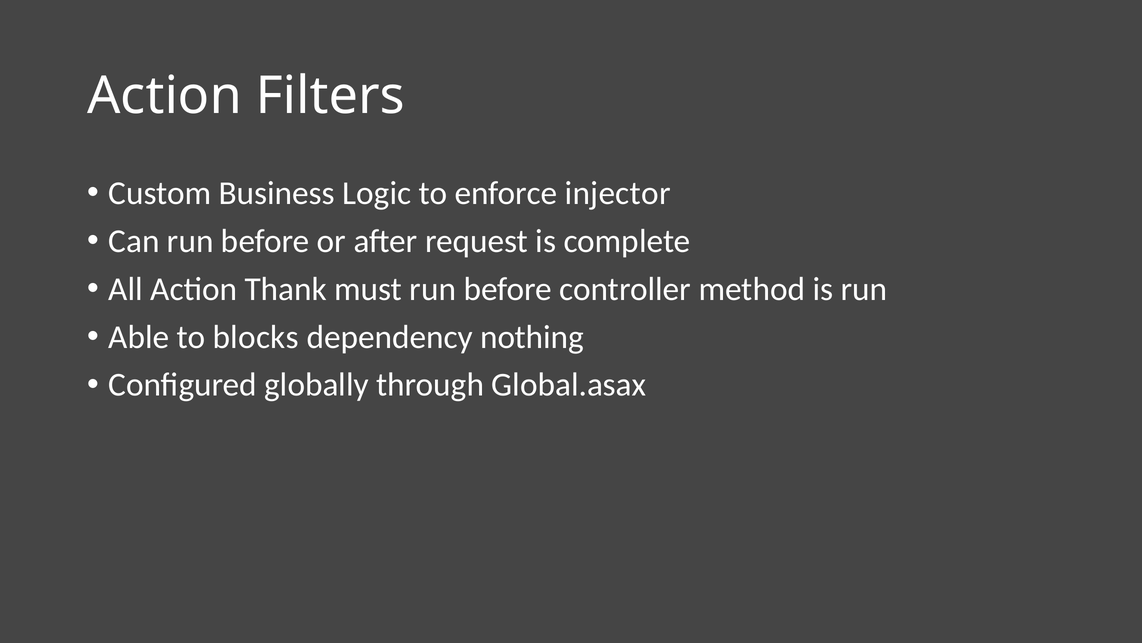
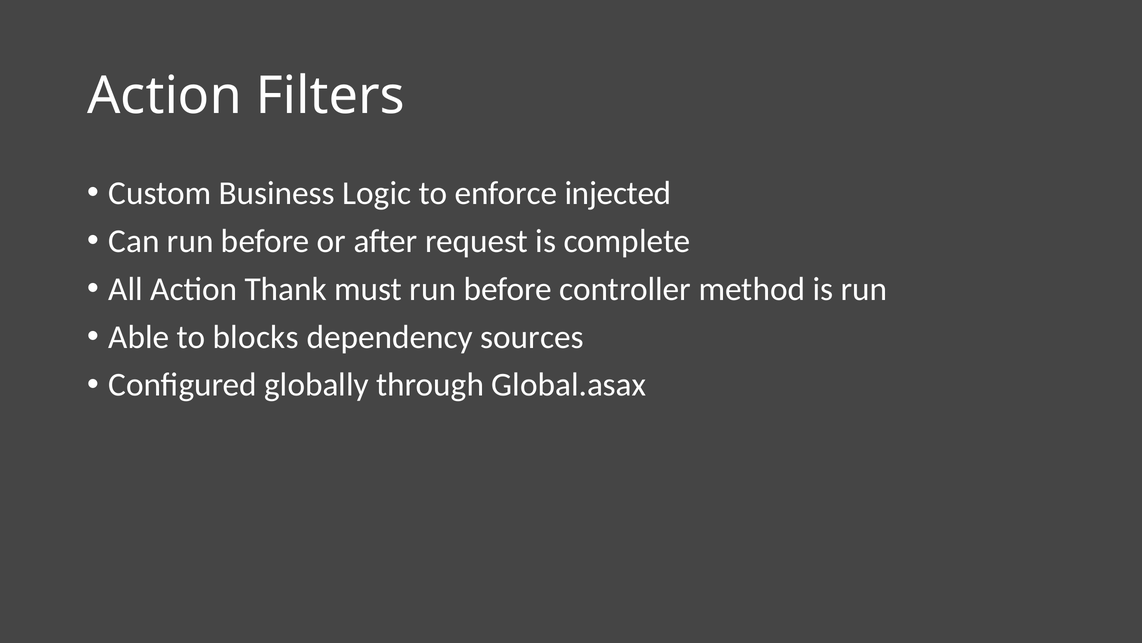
injector: injector -> injected (618, 193)
nothing: nothing -> sources (532, 337)
